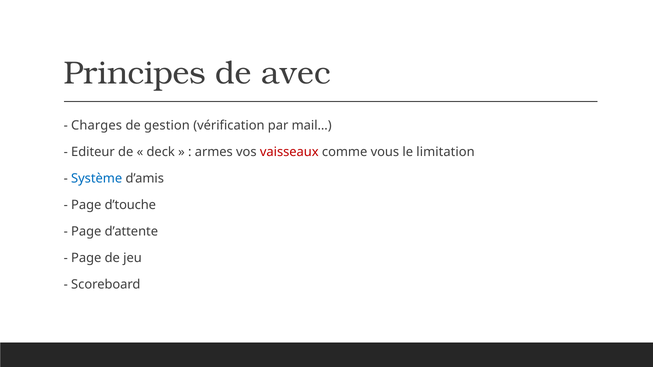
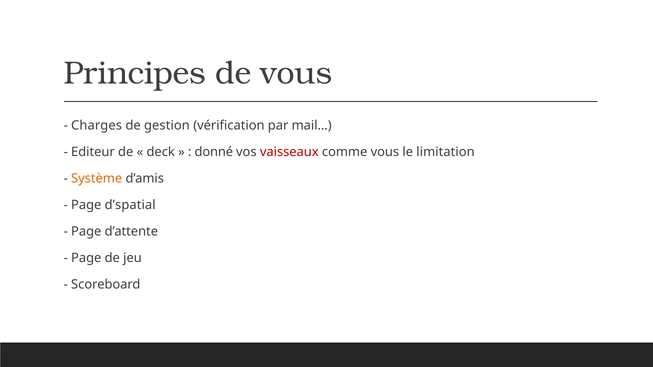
de avec: avec -> vous (296, 73)
armes: armes -> donné (214, 152)
Système colour: blue -> orange (97, 179)
d’touche: d’touche -> d’spatial (130, 205)
